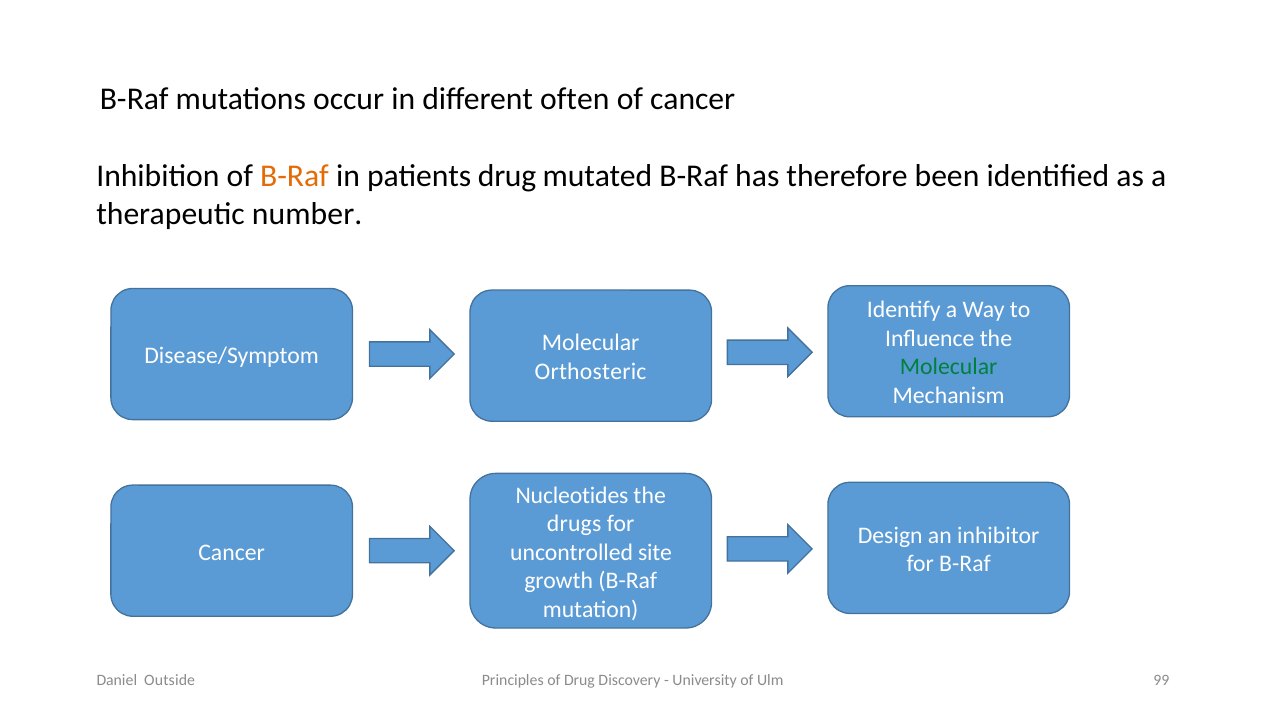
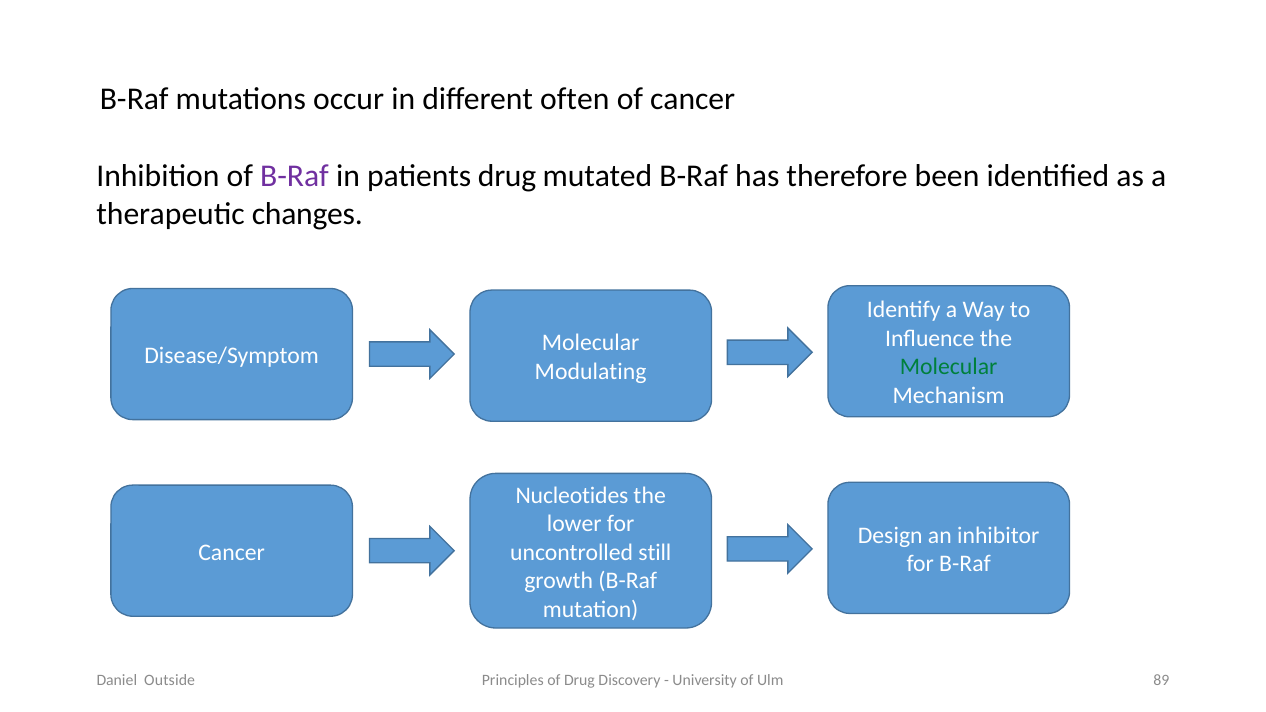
B-Raf colour: orange -> purple (295, 176)
number: number -> changes (307, 214)
Orthosteric: Orthosteric -> Modulating (591, 372)
drugs: drugs -> lower (574, 524)
site: site -> still (655, 552)
99: 99 -> 89 (1161, 680)
